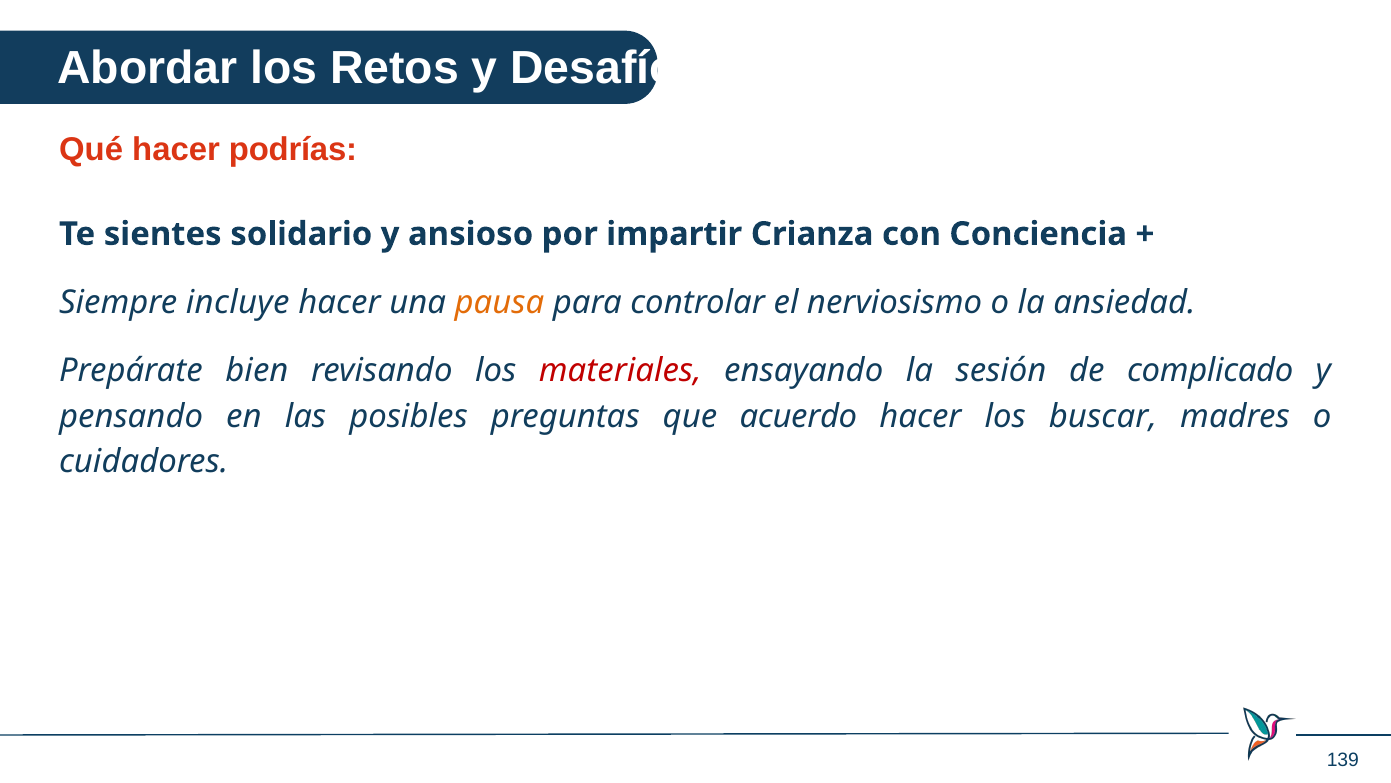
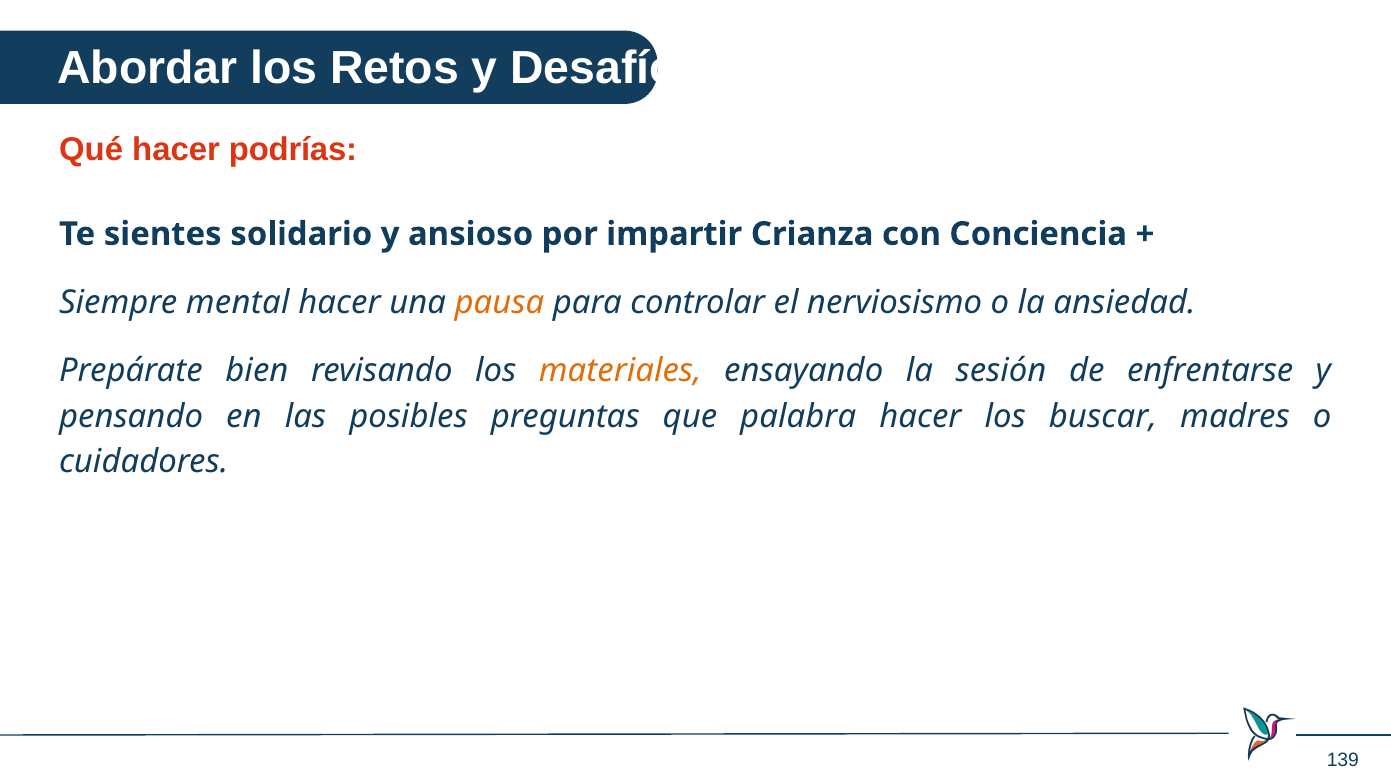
incluye: incluye -> mental (238, 302)
materiales colour: red -> orange (620, 371)
complicado: complicado -> enfrentarse (1210, 371)
acuerdo: acuerdo -> palabra (798, 416)
